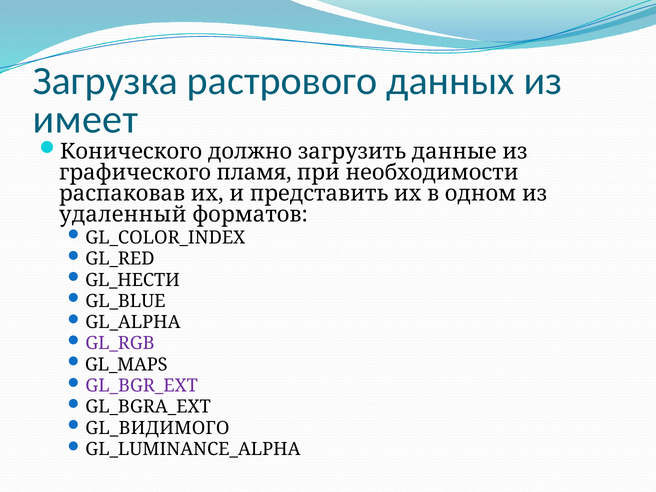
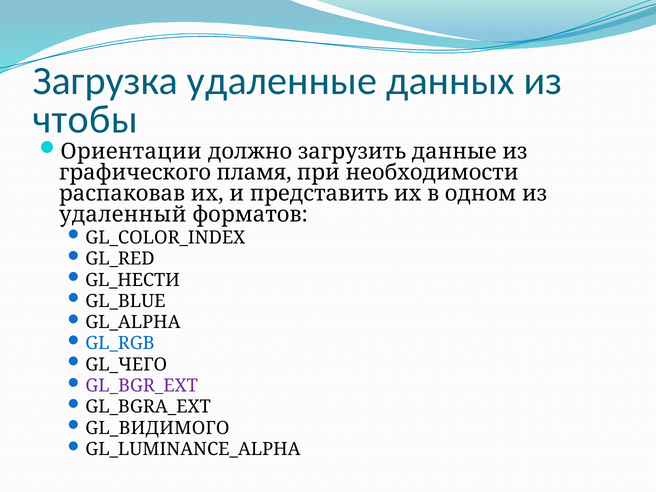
растрового: растрового -> удаленные (282, 81)
имеет: имеет -> чтобы (85, 119)
Конического: Конического -> Ориентации (131, 152)
GL_RGB colour: purple -> blue (120, 343)
GL_MAPS: GL_MAPS -> GL_ЧЕГО (126, 365)
